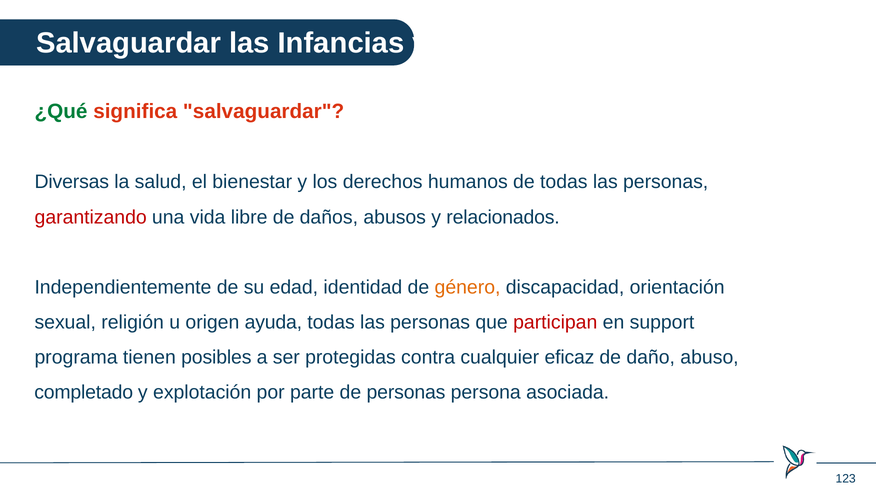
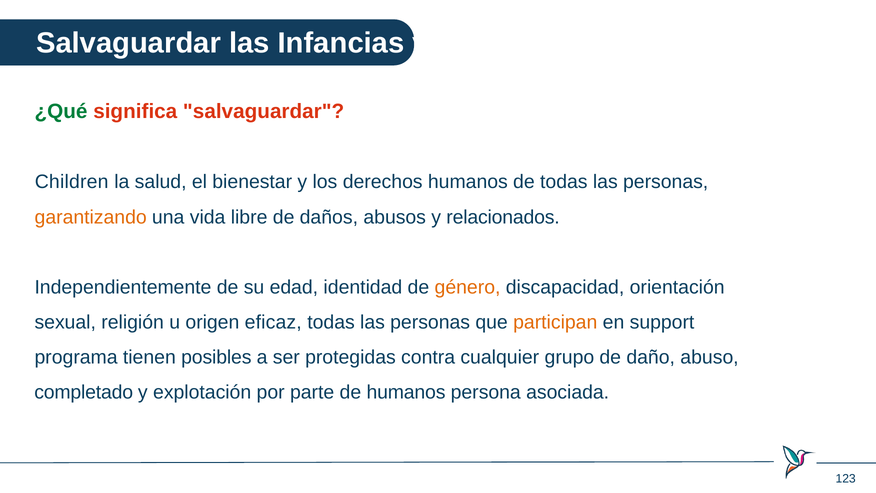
Diversas: Diversas -> Children (72, 182)
garantizando colour: red -> orange (91, 217)
ayuda: ayuda -> eficaz (273, 322)
participan colour: red -> orange (555, 322)
eficaz: eficaz -> grupo (569, 357)
de personas: personas -> humanos (406, 392)
